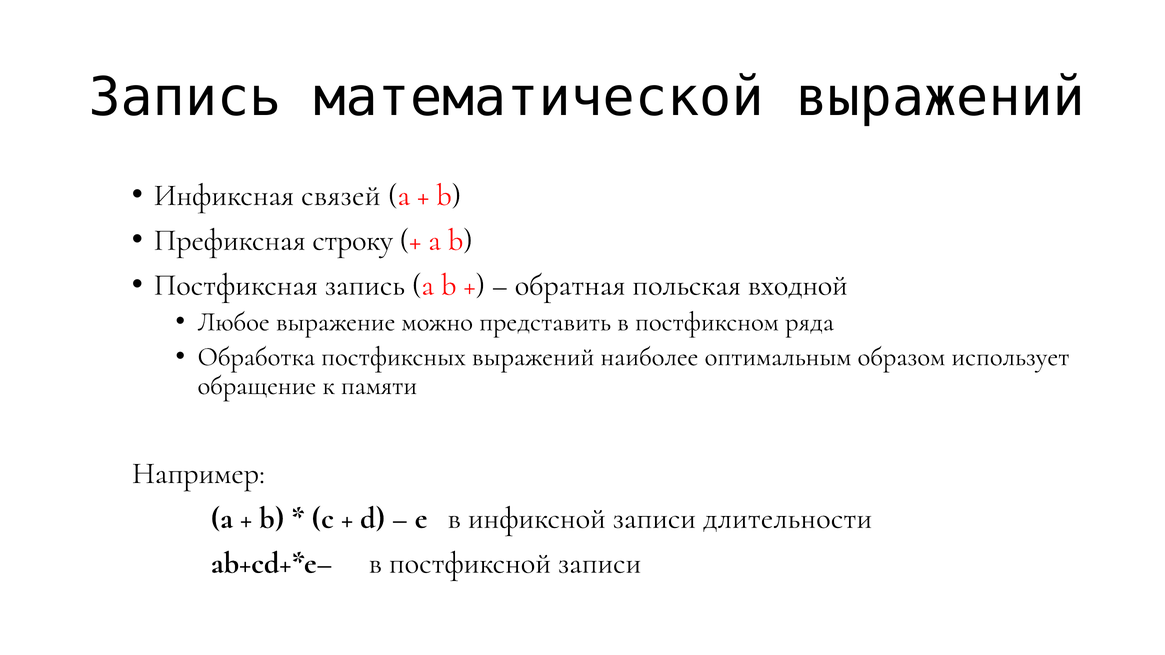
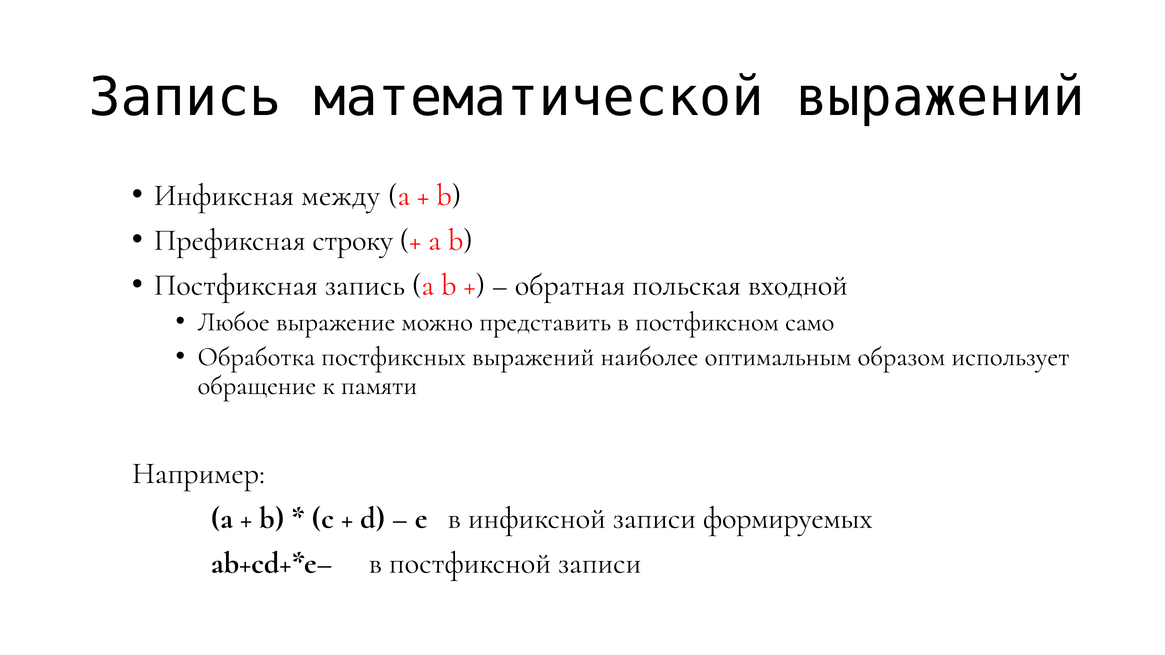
связей: связей -> между (341, 195)
ряда: ряда -> само (810, 322)
длительности: длительности -> формируемых (788, 518)
